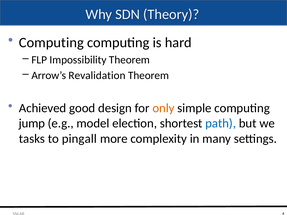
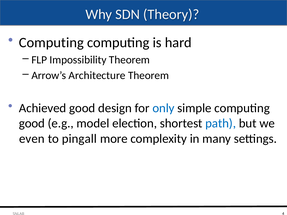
Revalidation: Revalidation -> Architecture (97, 76)
only colour: orange -> blue (163, 108)
jump: jump -> good (32, 124)
tasks: tasks -> even (32, 139)
